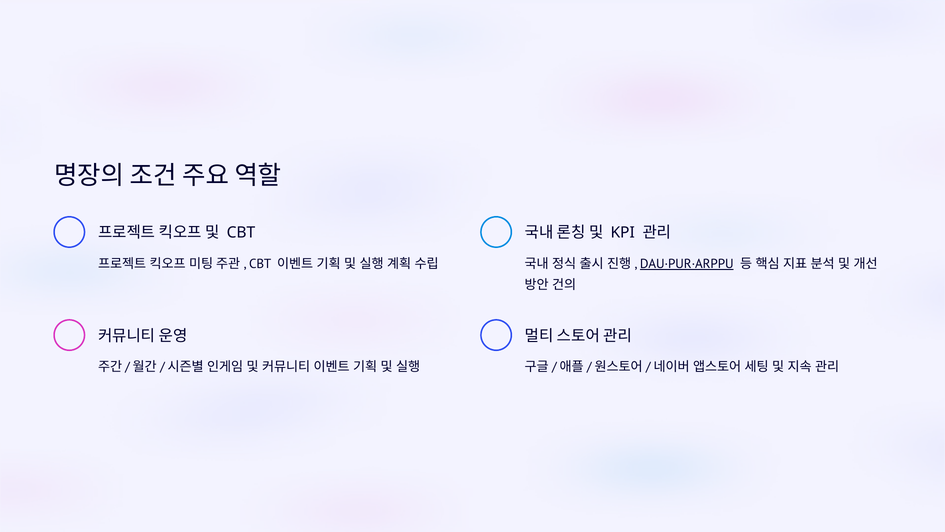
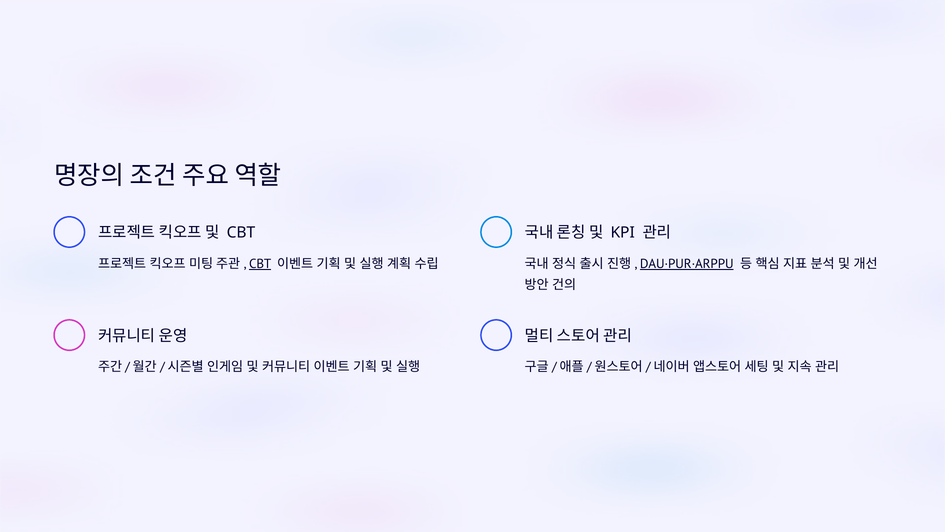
CBT underline: none -> present (260, 264)
